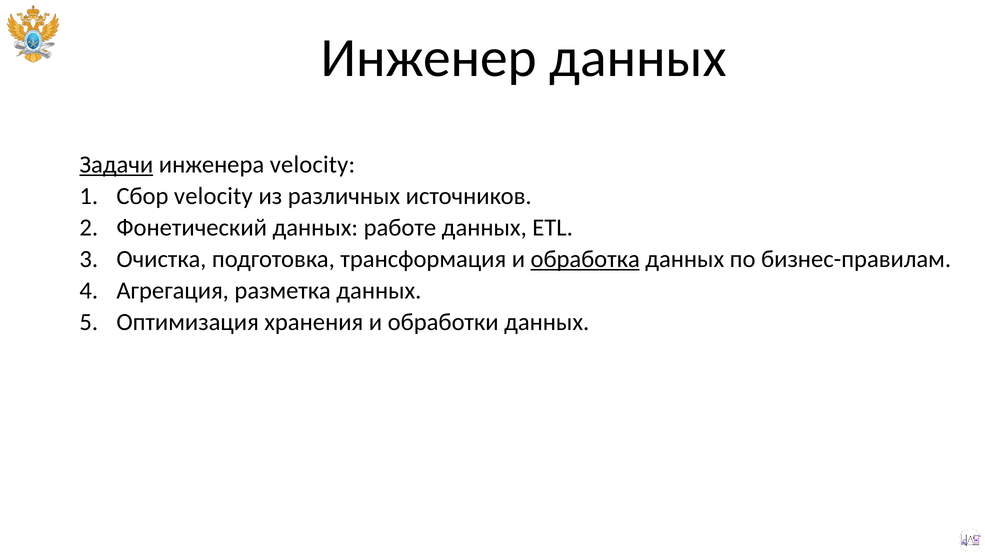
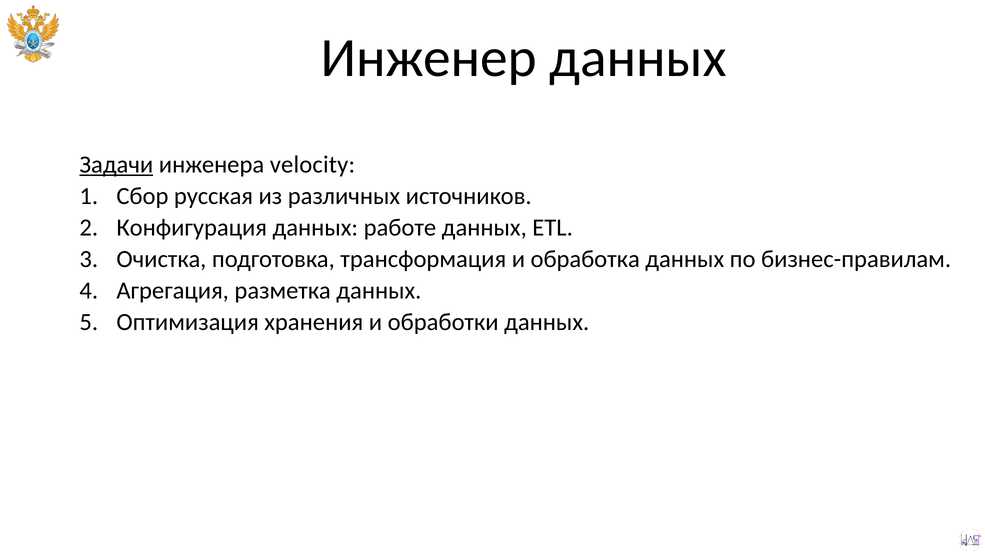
Сбор velocity: velocity -> русская (213, 196)
Фонетический: Фонетический -> Конфигурация (192, 228)
обработка underline: present -> none (585, 259)
